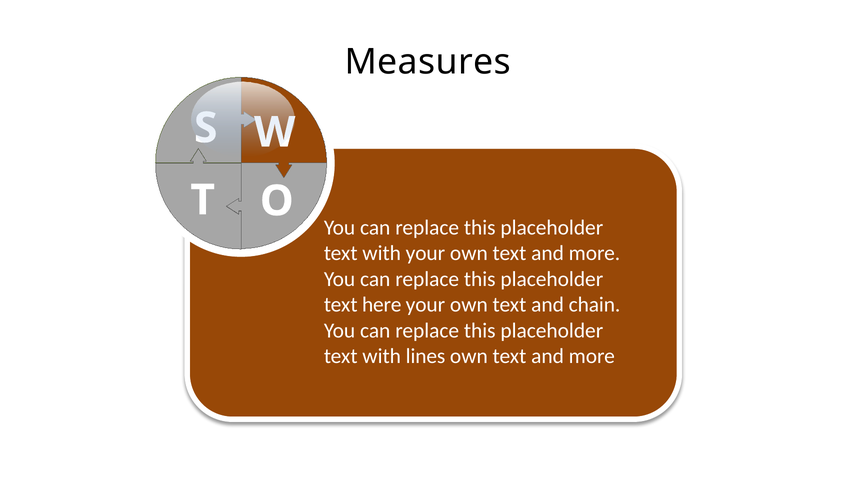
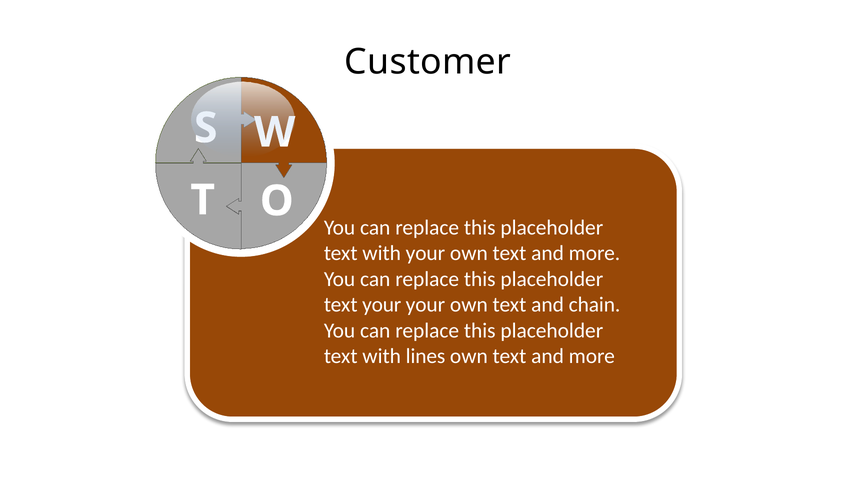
Measures: Measures -> Customer (428, 62)
text here: here -> your (382, 304)
